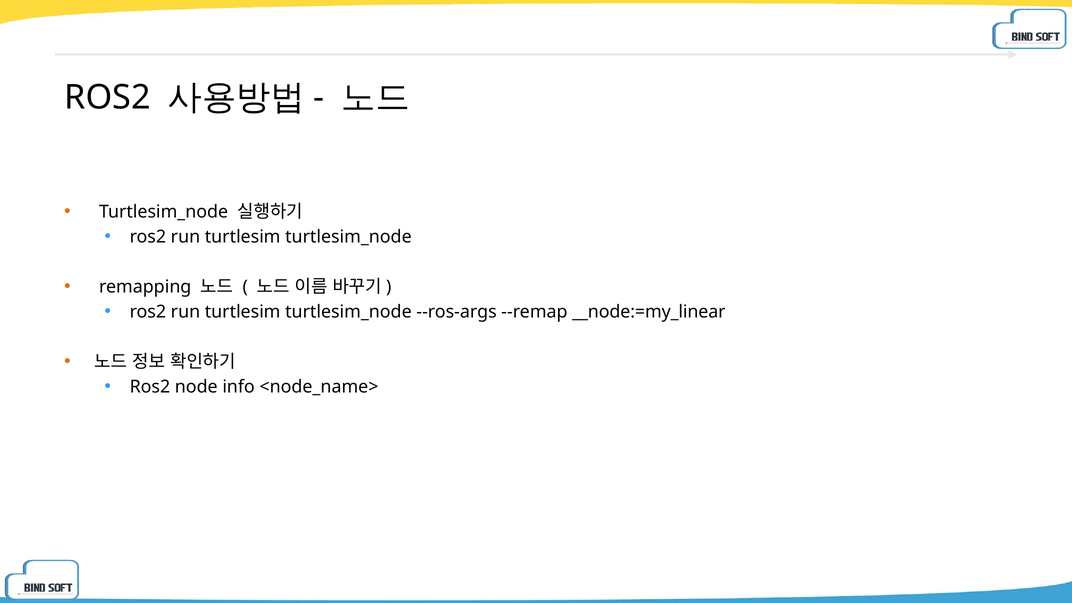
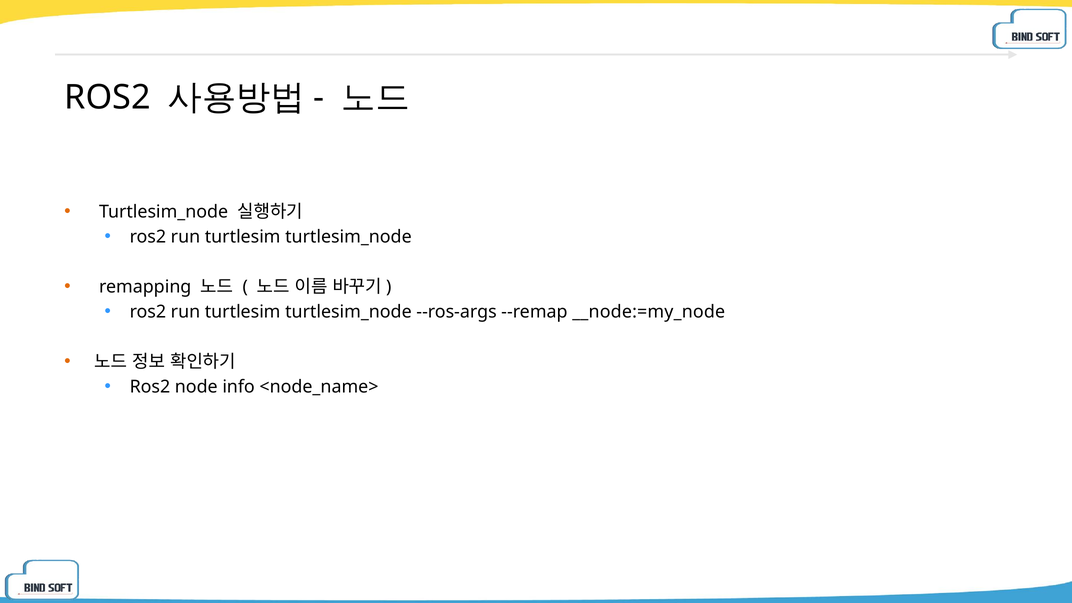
__node:=my_linear: __node:=my_linear -> __node:=my_node (649, 312)
